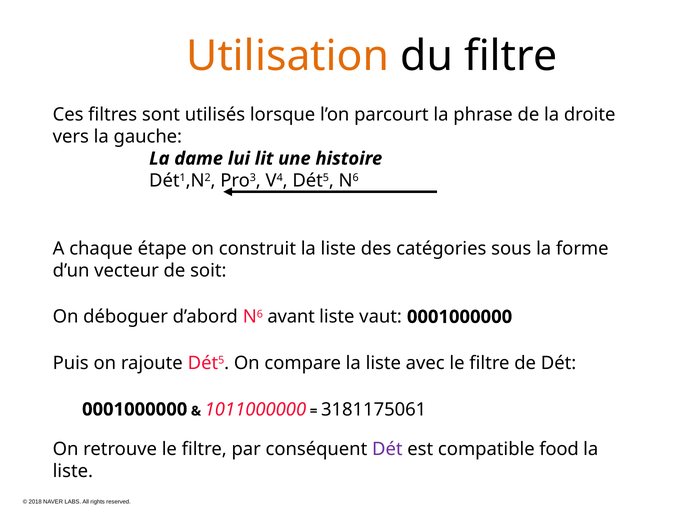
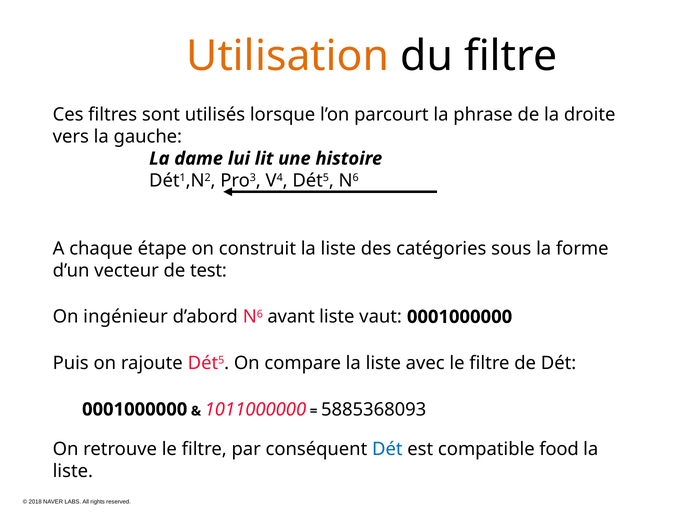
soit: soit -> test (208, 271)
déboguer: déboguer -> ingénieur (126, 317)
3181175061: 3181175061 -> 5885368093 (374, 409)
Dét colour: purple -> blue (387, 449)
